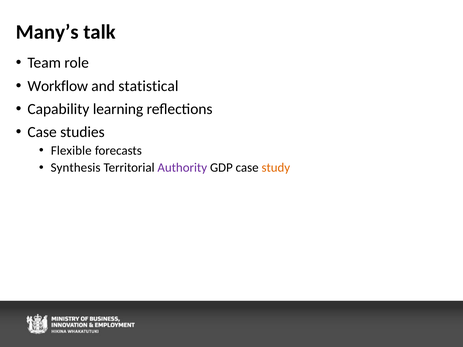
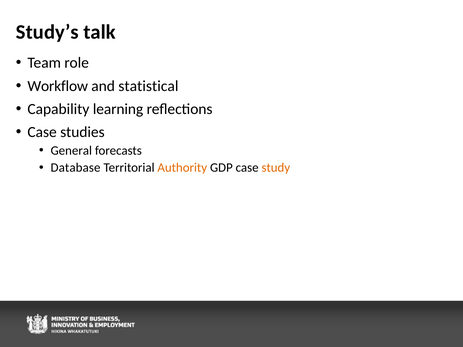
Many’s: Many’s -> Study’s (47, 32)
Flexible: Flexible -> General (71, 151)
Synthesis: Synthesis -> Database (76, 168)
Authority colour: purple -> orange (182, 168)
